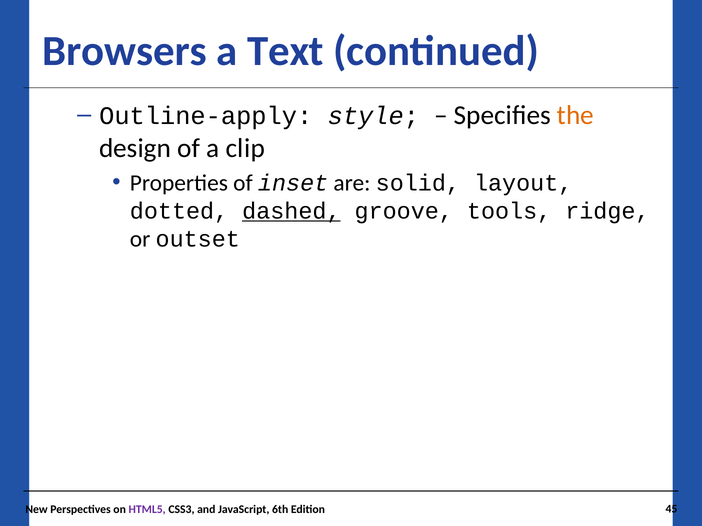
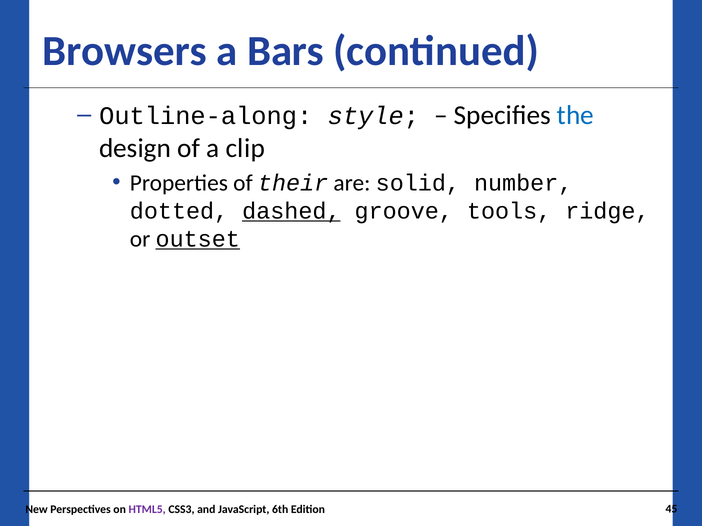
Text: Text -> Bars (286, 51)
Outline-apply: Outline-apply -> Outline-along (206, 116)
the colour: orange -> blue (575, 115)
inset: inset -> their (293, 183)
layout: layout -> number (523, 183)
outset underline: none -> present (198, 239)
